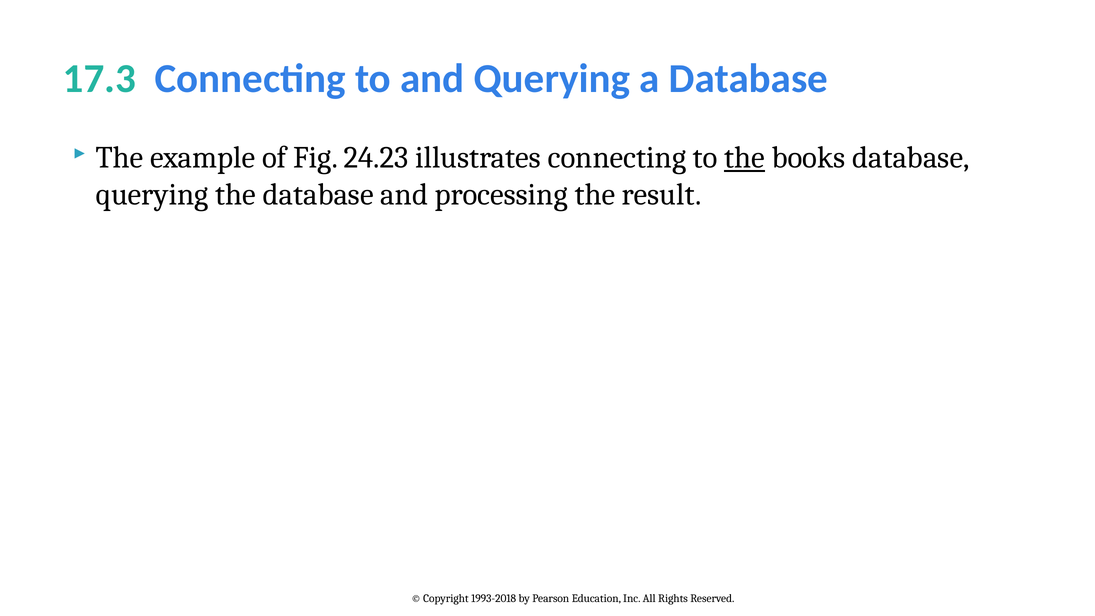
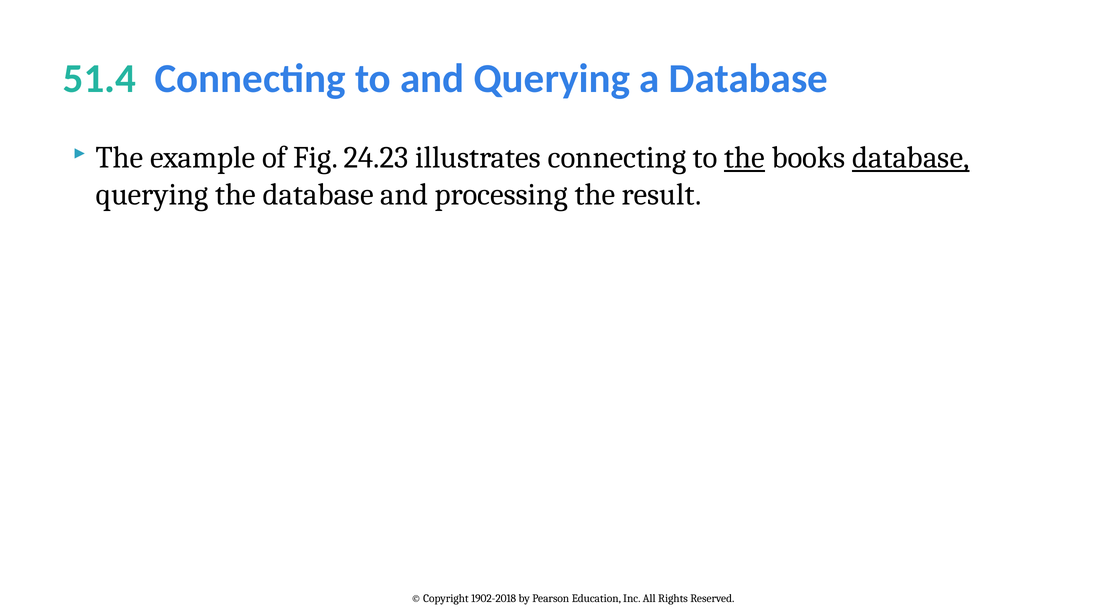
17.3: 17.3 -> 51.4 (99, 79)
database underline: none -> present (911, 158)
1993-2018: 1993-2018 -> 1902-2018 (494, 598)
